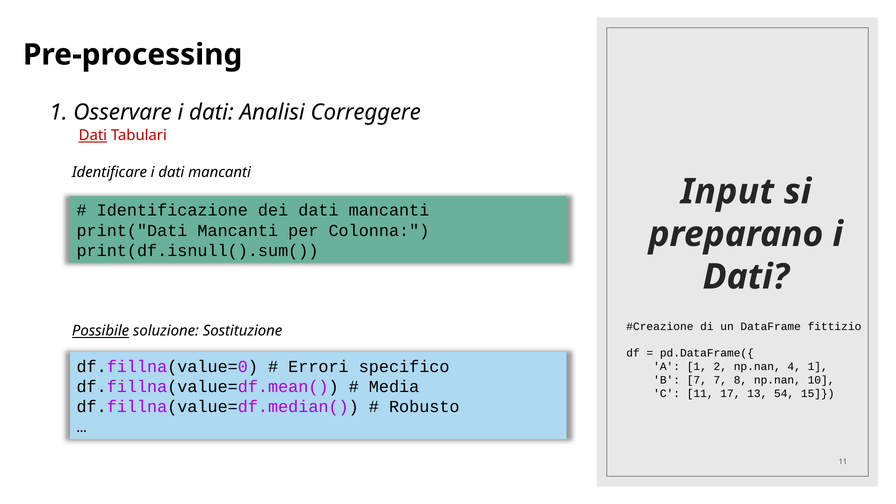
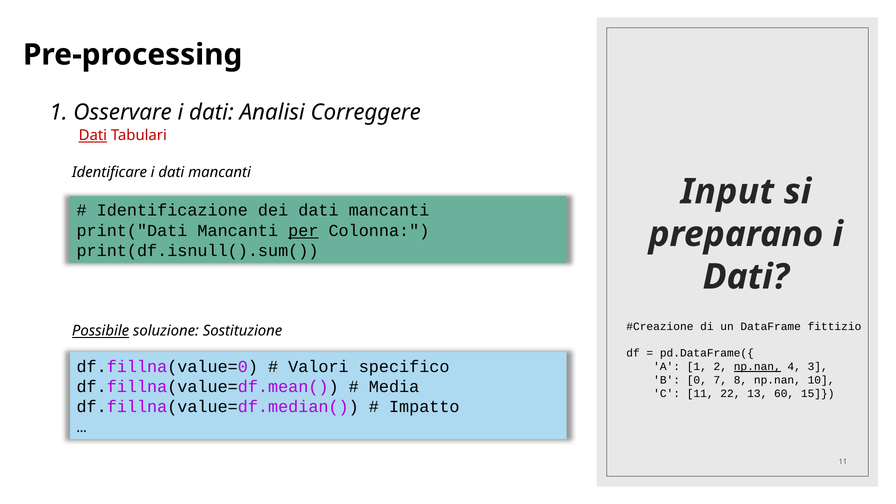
per underline: none -> present (303, 231)
Errori: Errori -> Valori (318, 366)
np.nan underline: none -> present (757, 367)
4 1: 1 -> 3 (818, 367)
B 7: 7 -> 0 (697, 380)
17: 17 -> 22 (730, 394)
54: 54 -> 60 (784, 394)
Robusto: Robusto -> Impatto (424, 407)
